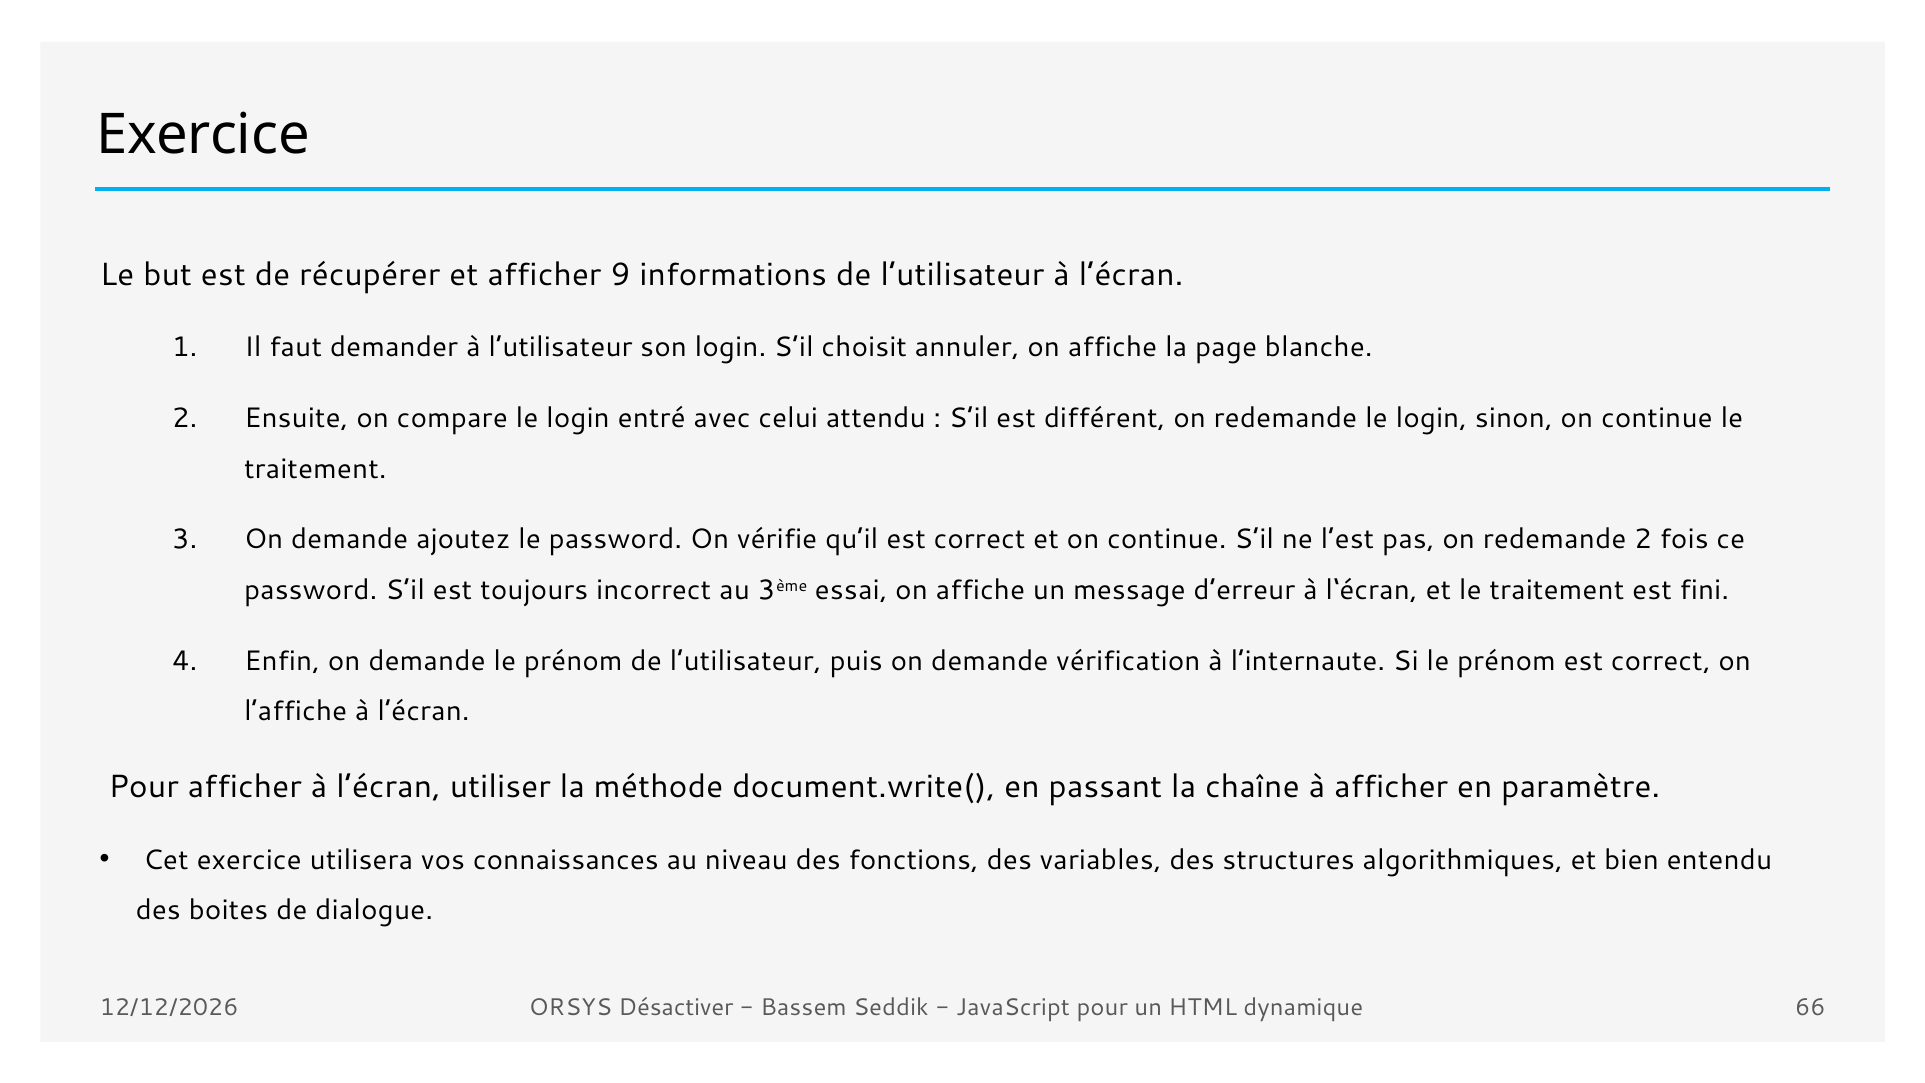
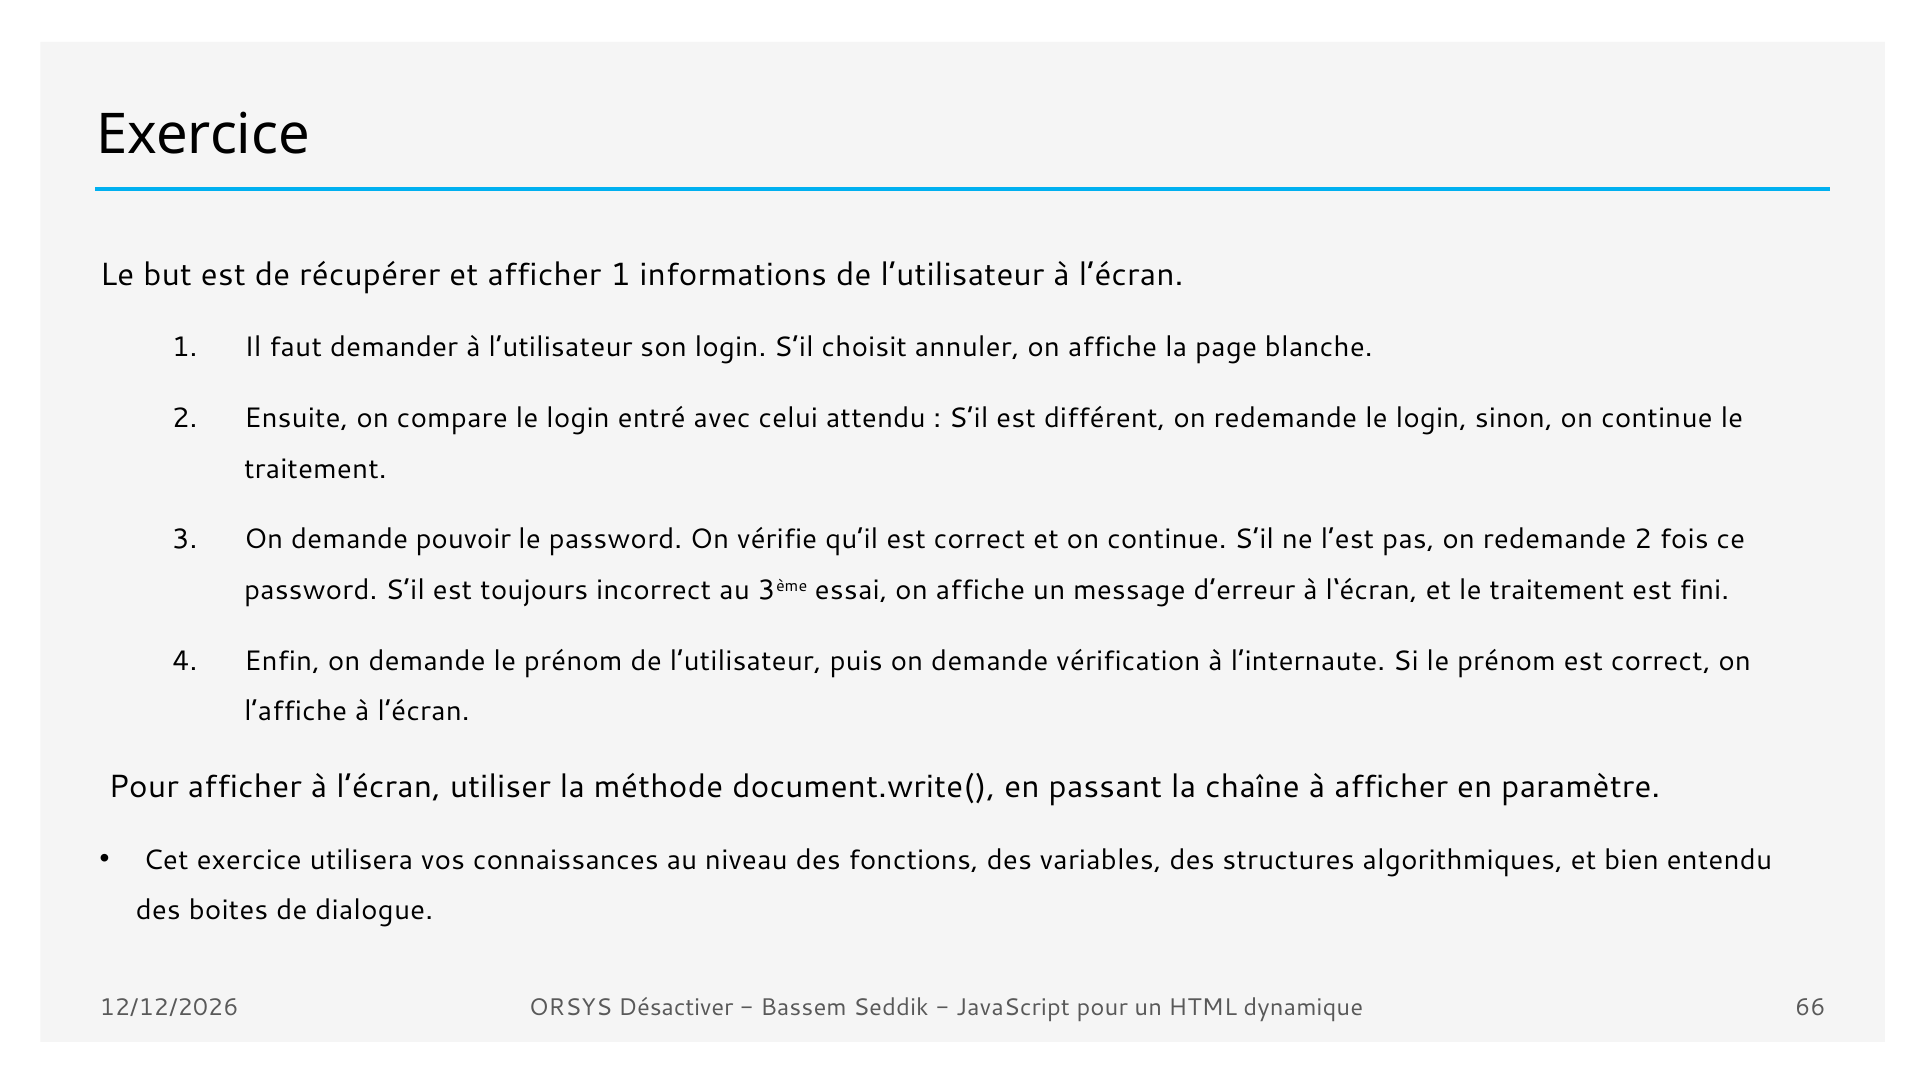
afficher 9: 9 -> 1 (621, 275)
ajoutez: ajoutez -> pouvoir (463, 539)
